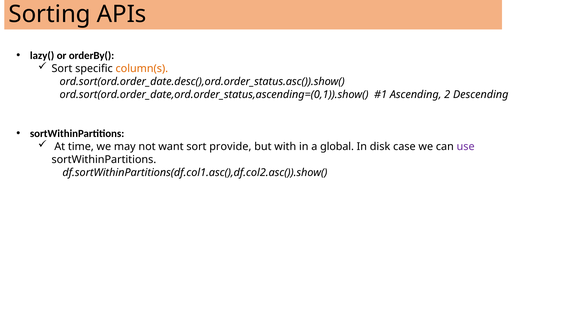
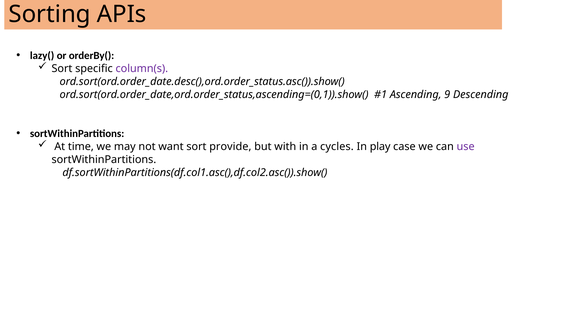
column(s colour: orange -> purple (142, 69)
2: 2 -> 9 (447, 95)
global: global -> cycles (337, 146)
disk: disk -> play (380, 146)
